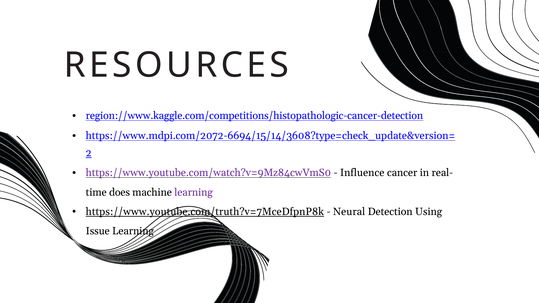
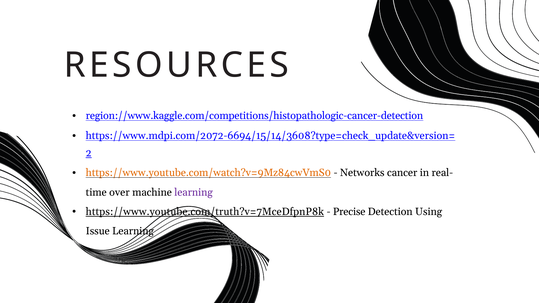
https://www.youtube.com/watch?v=9Mz84cwVmS0 colour: purple -> orange (208, 173)
Influence: Influence -> Networks (362, 173)
does: does -> over (119, 193)
Neural: Neural -> Precise (349, 212)
